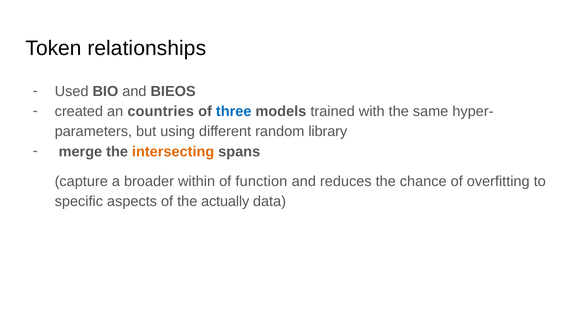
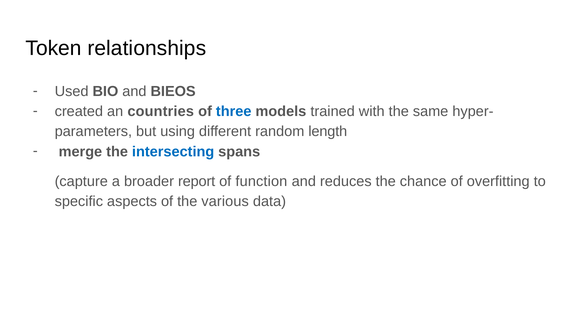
library: library -> length (328, 131)
intersecting colour: orange -> blue (173, 151)
within: within -> report (197, 181)
actually: actually -> various (225, 201)
